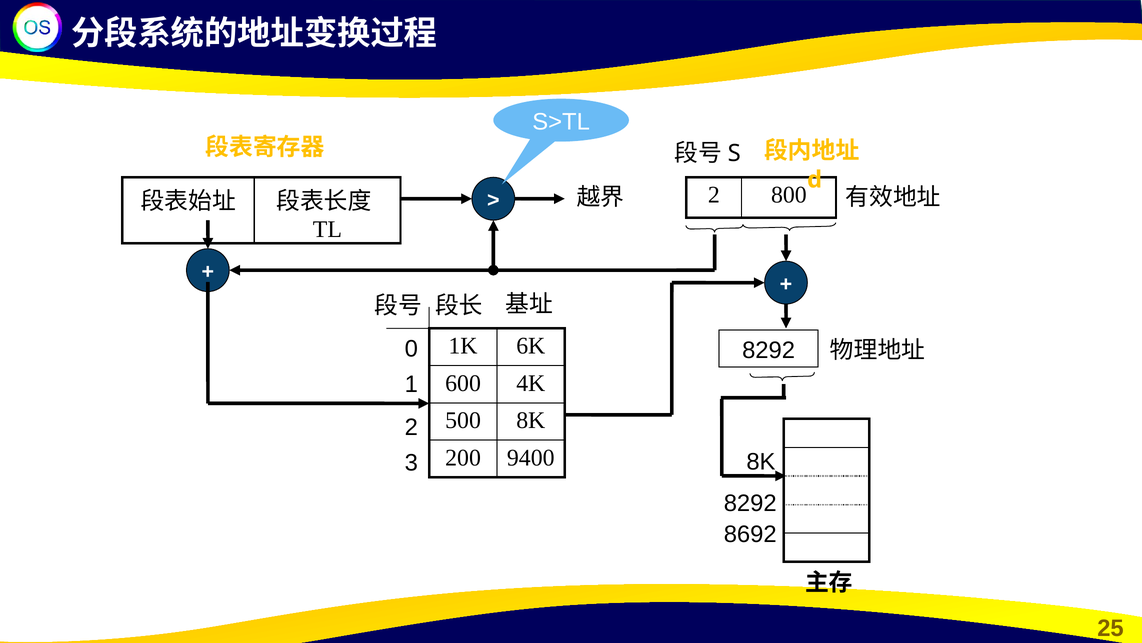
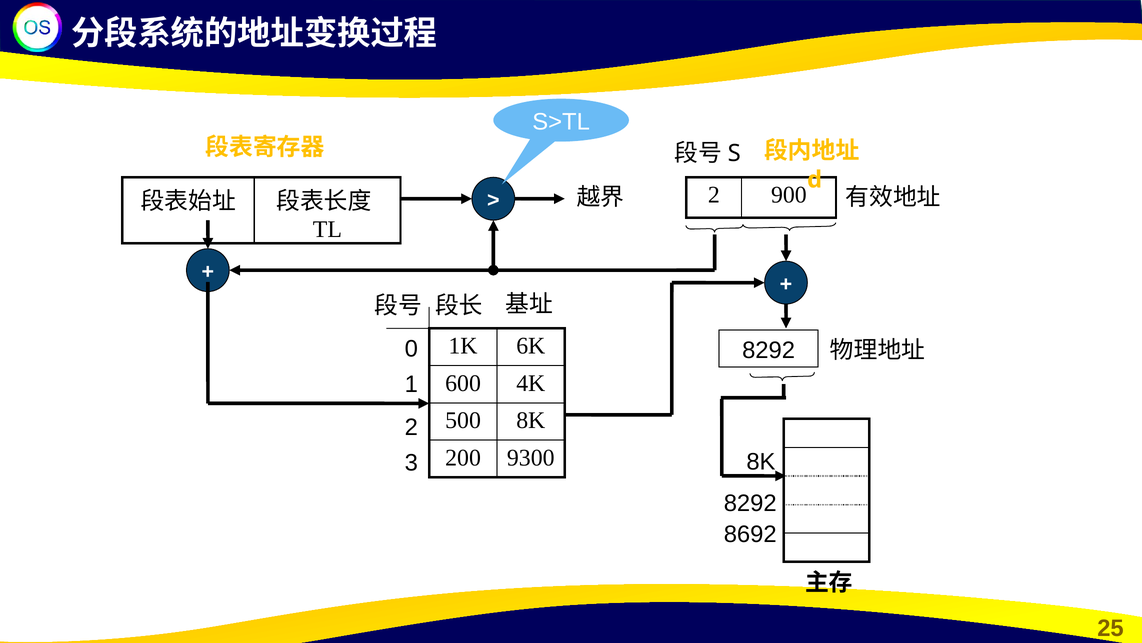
800: 800 -> 900 (789, 195)
9400: 9400 -> 9300 (531, 457)
